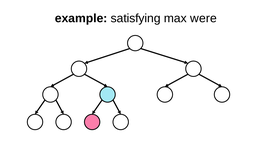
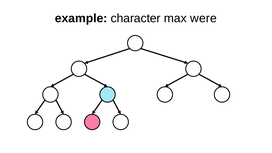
satisfying: satisfying -> character (136, 18)
